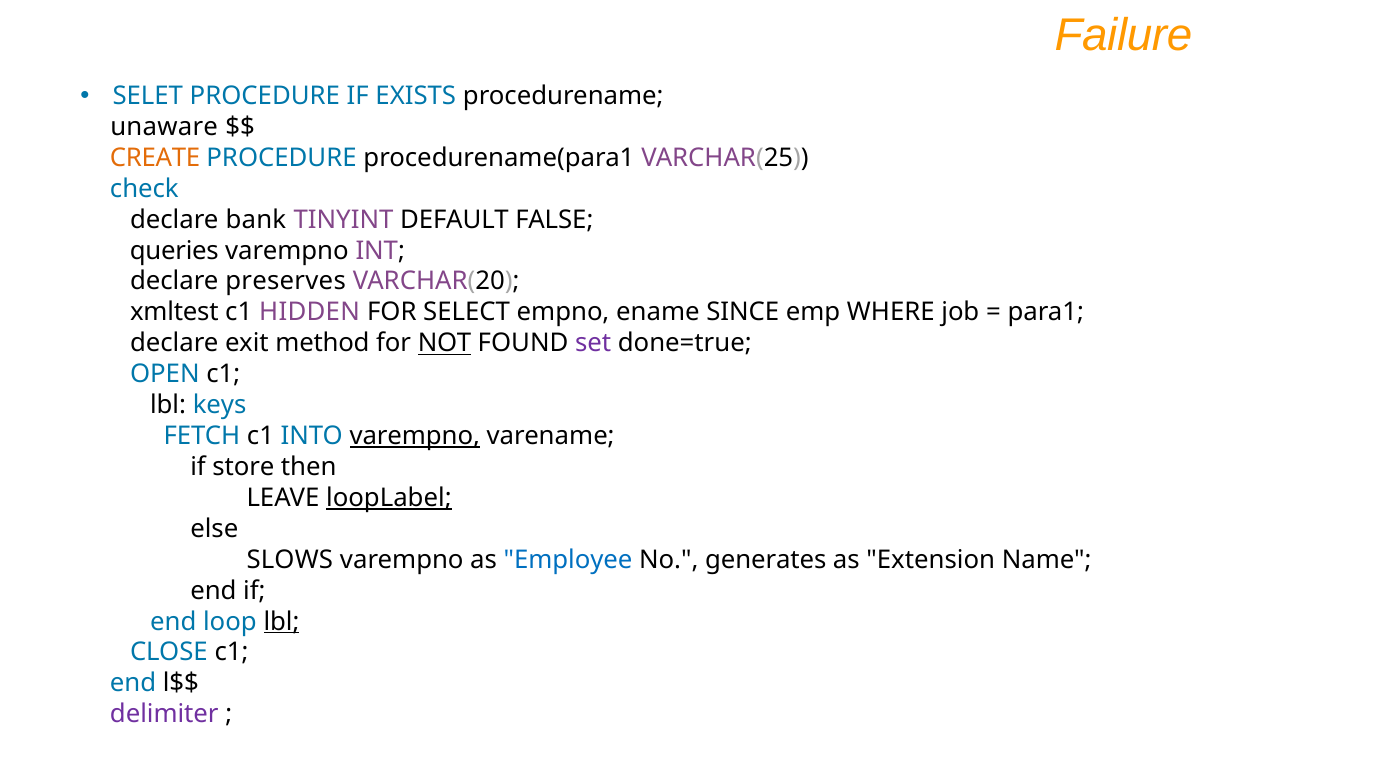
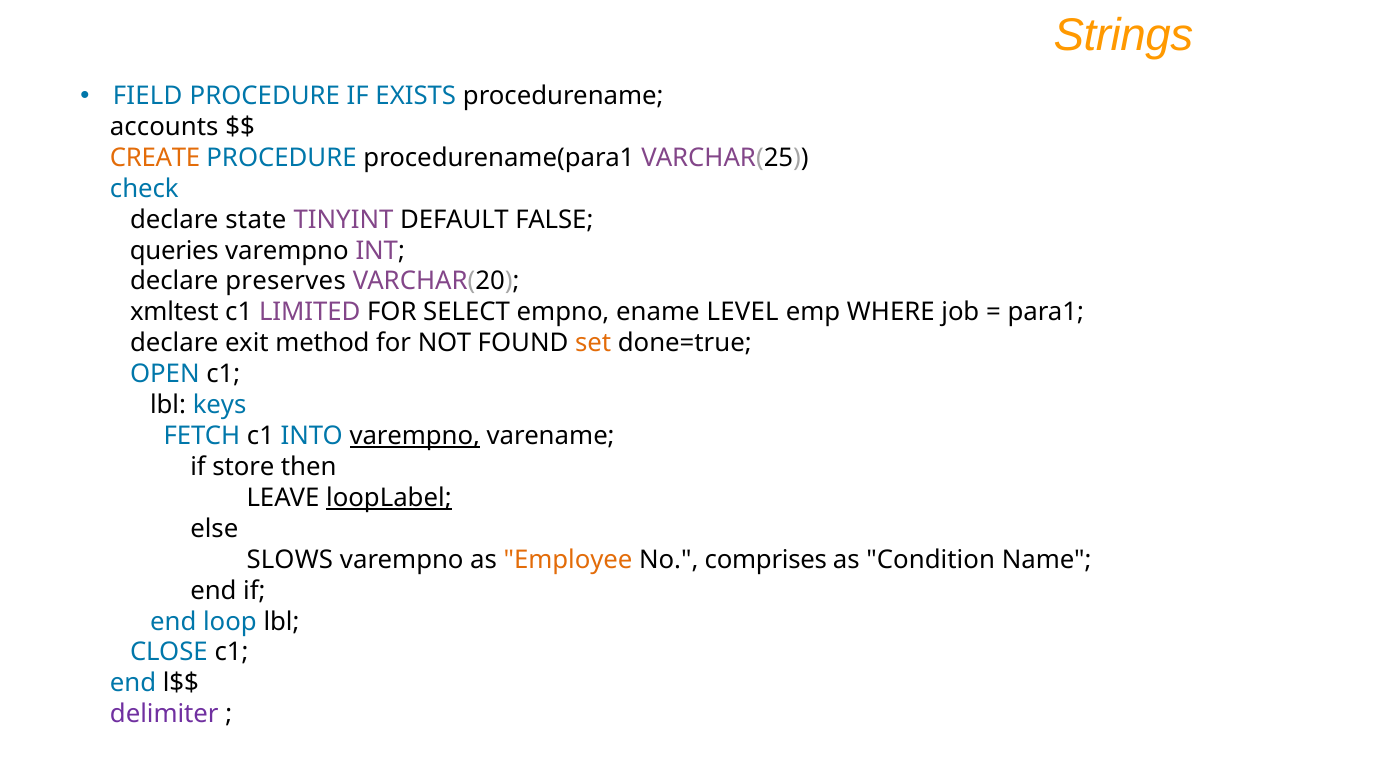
Failure: Failure -> Strings (1123, 36)
SELET: SELET -> FIELD (148, 96)
unaware: unaware -> accounts (164, 127)
bank: bank -> state (256, 220)
HIDDEN: HIDDEN -> LIMITED (310, 312)
SINCE: SINCE -> LEVEL (743, 312)
NOT underline: present -> none (445, 343)
set colour: purple -> orange (593, 343)
Employee colour: blue -> orange (568, 560)
generates: generates -> comprises (766, 560)
Extension: Extension -> Condition (931, 560)
lbl underline: present -> none (281, 621)
